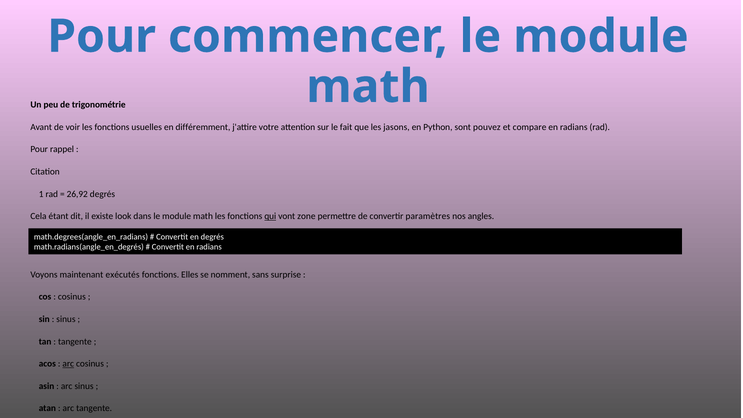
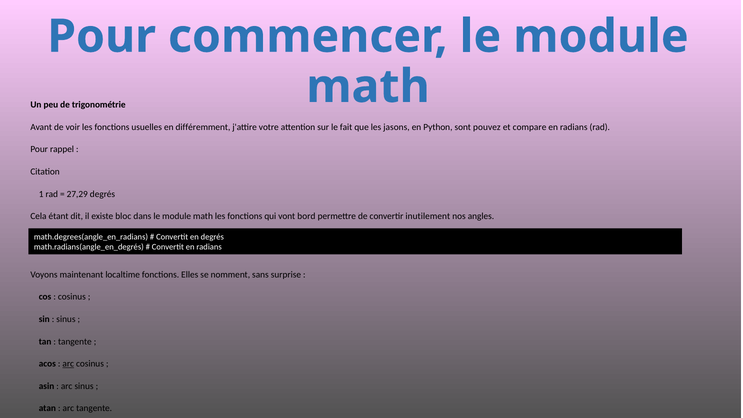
26,92: 26,92 -> 27,29 (77, 194)
look: look -> bloc (123, 216)
qui underline: present -> none (270, 216)
zone: zone -> bord (306, 216)
paramètres: paramètres -> inutilement (428, 216)
exécutés: exécutés -> localtime (123, 275)
